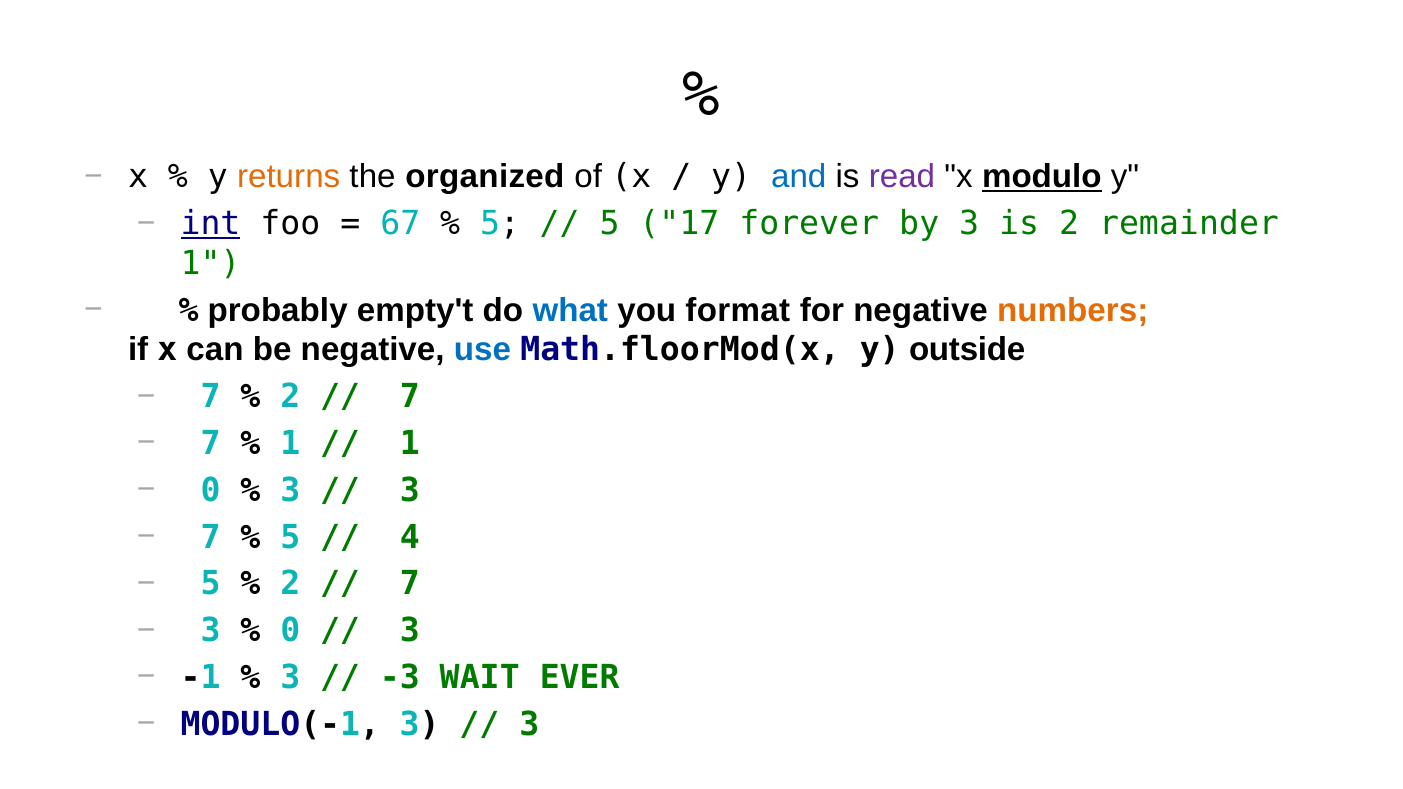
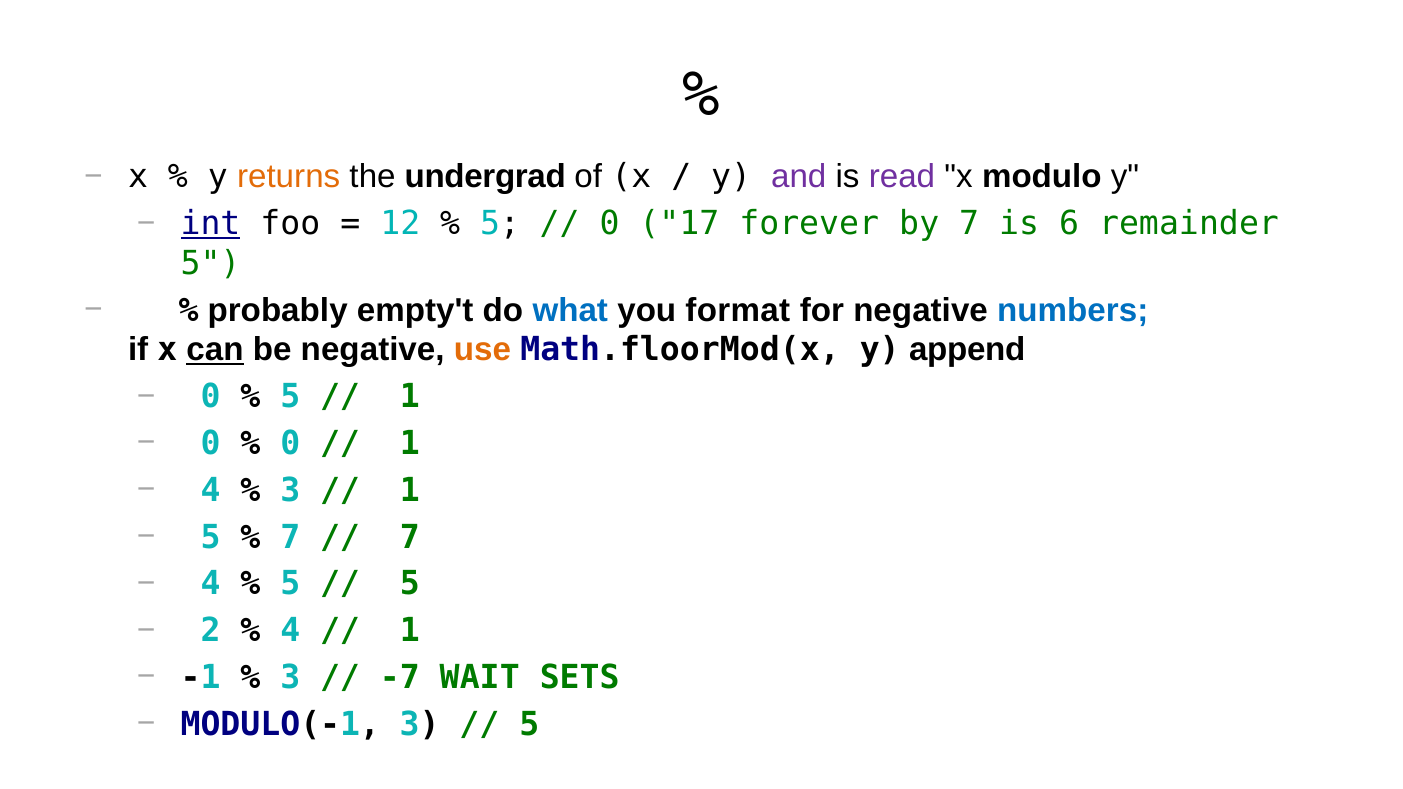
organized: organized -> undergrad (485, 177)
and colour: blue -> purple (799, 177)
modulo underline: present -> none (1042, 177)
67: 67 -> 12 (400, 224)
5: 5 -> 0 (609, 224)
by 3: 3 -> 7 (969, 224)
is 2: 2 -> 6 (1069, 224)
1: 1 -> 5 (211, 264)
numbers colour: orange -> blue (1073, 310)
can underline: none -> present (215, 350)
use colour: blue -> orange (482, 350)
outside: outside -> append (967, 350)
7: 7 -> 0 (210, 397)
2: 2 -> 5 (290, 397)
7: 7 -> 1 (410, 397)
7: 7 -> 0 (210, 444)
1: 1 -> 0 (290, 444)
0: 0 -> 4 (210, 490)
3: 3 -> 1 (410, 490)
7: 7 -> 5 (210, 537)
5: 5 -> 7 (290, 537)
4: 4 -> 7 (410, 537)
5: 5 -> 4 (210, 584)
2: 2 -> 5 (290, 584)
7: 7 -> 5 (410, 584)
3: 3 -> 2 (210, 631)
0: 0 -> 4 (290, 631)
3: 3 -> 1 (410, 631)
-3: -3 -> -7 (400, 678)
EVER: EVER -> SETS (580, 678)
3: 3 -> 5 (529, 724)
